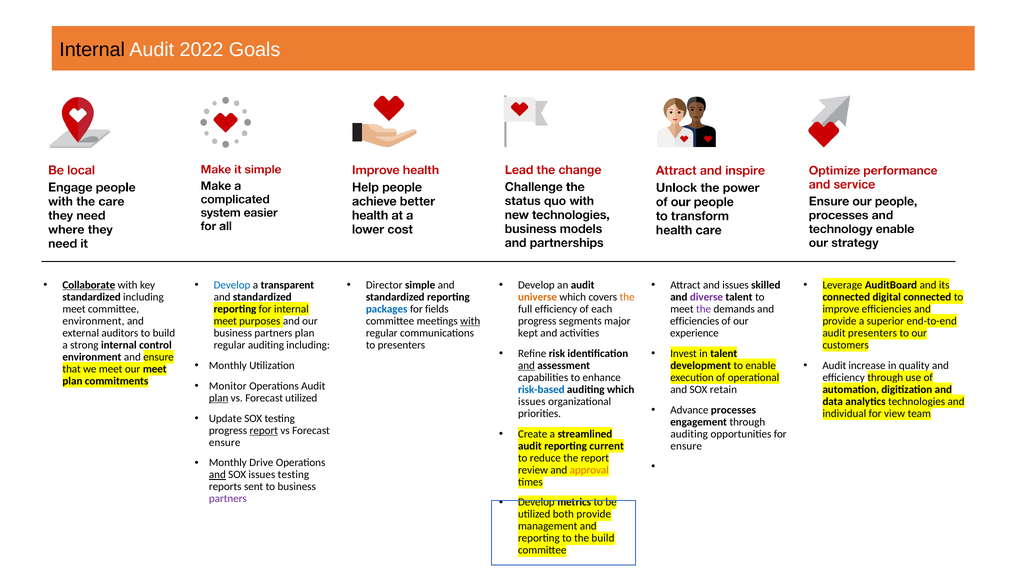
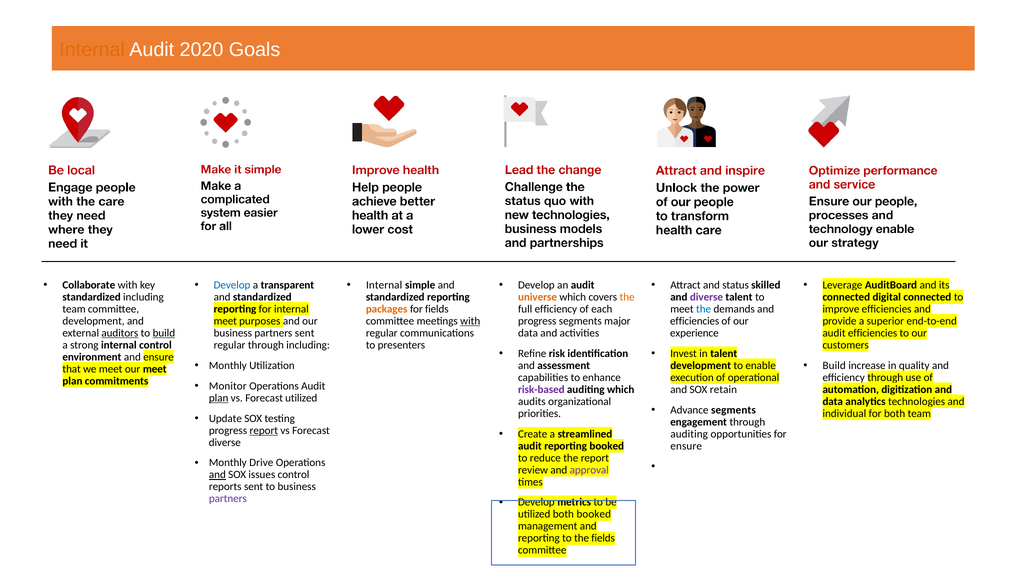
Internal colour: black -> orange (92, 50)
2022: 2022 -> 2020 (201, 50)
Collaborate underline: present -> none (89, 285)
Director: Director -> Internal (384, 285)
and issues: issues -> status (736, 285)
meet: meet -> team (74, 309)
packages colour: blue -> orange (387, 309)
the colour: purple -> blue (704, 309)
environment: environment -> development (94, 321)
auditors underline: none -> present (120, 333)
build underline: none -> present (164, 333)
partners plan: plan -> sent (305, 333)
kept: kept -> data (528, 333)
presenters: presenters -> efficiencies (873, 333)
regular auditing: auditing -> through (266, 345)
Audit: Audit -> Build (834, 365)
and underline: present -> none (527, 365)
risk-based colour: blue -> purple (541, 389)
issues: issues -> audits (532, 401)
Advance processes: processes -> segments (733, 410)
for view: view -> both (895, 413)
ensure: ensure -> diverse (225, 442)
current: current -> booked (607, 446)
approval colour: orange -> purple (589, 470)
issues testing: testing -> control (294, 475)
provide: provide -> booked (594, 514)
the build: build -> fields (603, 538)
